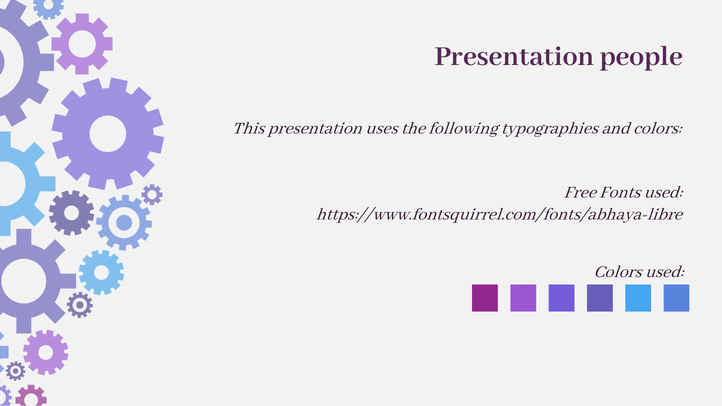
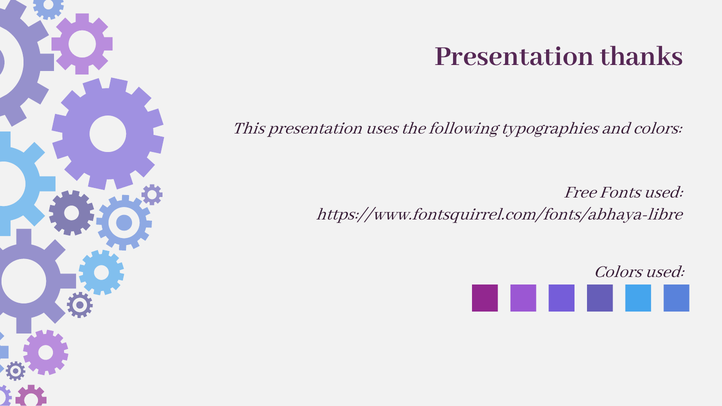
people: people -> thanks (641, 55)
